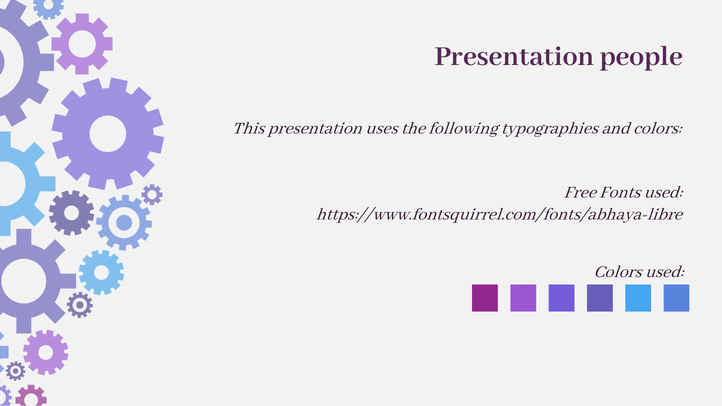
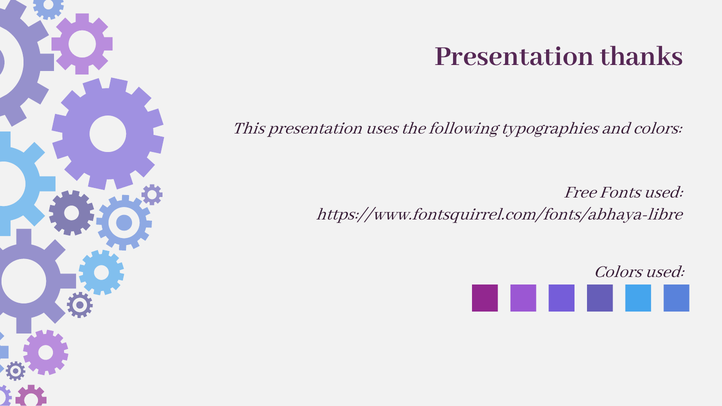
people: people -> thanks (641, 55)
